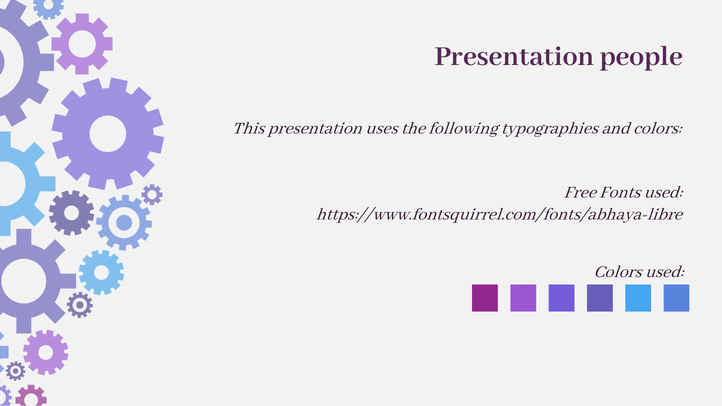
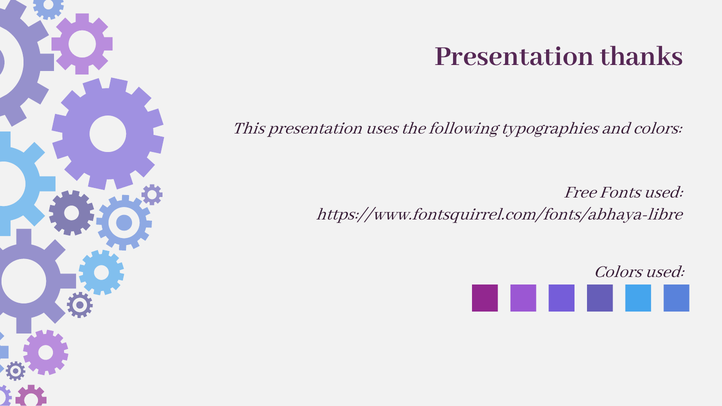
people: people -> thanks (641, 55)
